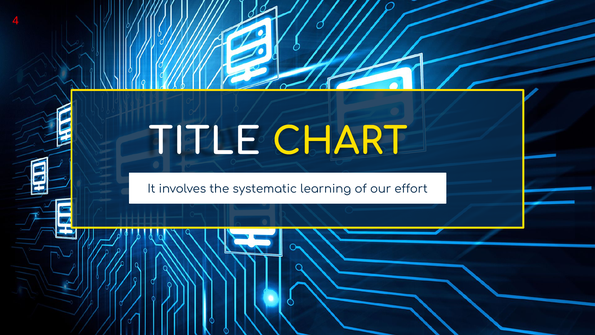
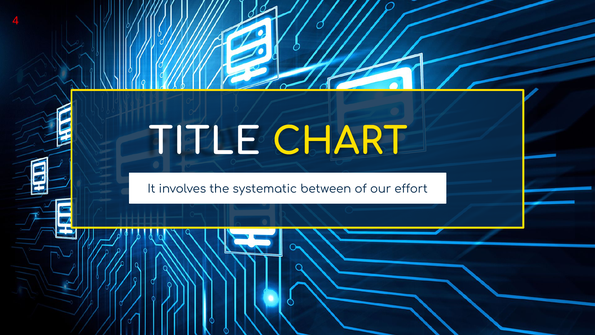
learning: learning -> between (326, 189)
